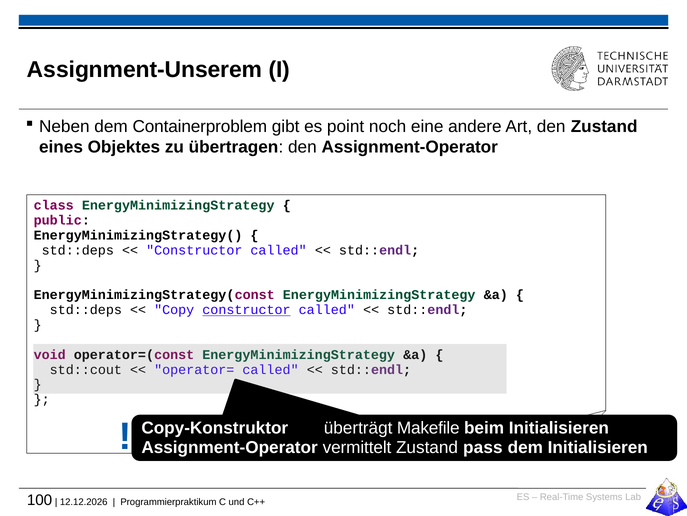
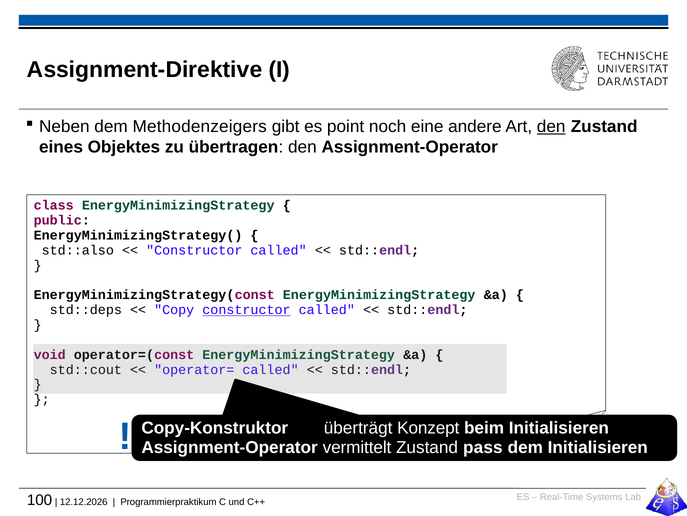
Assignment-Unserem: Assignment-Unserem -> Assignment-Direktive (145, 70)
Containerproblem: Containerproblem -> Methodenzeigers (200, 126)
den underline: none -> present (551, 126)
std::deps: std::deps -> std::also (78, 250)
Makefile: Makefile -> Konzept (428, 428)
